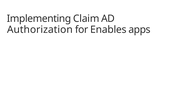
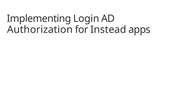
Claim: Claim -> Login (86, 19)
Enables: Enables -> Instead (108, 30)
